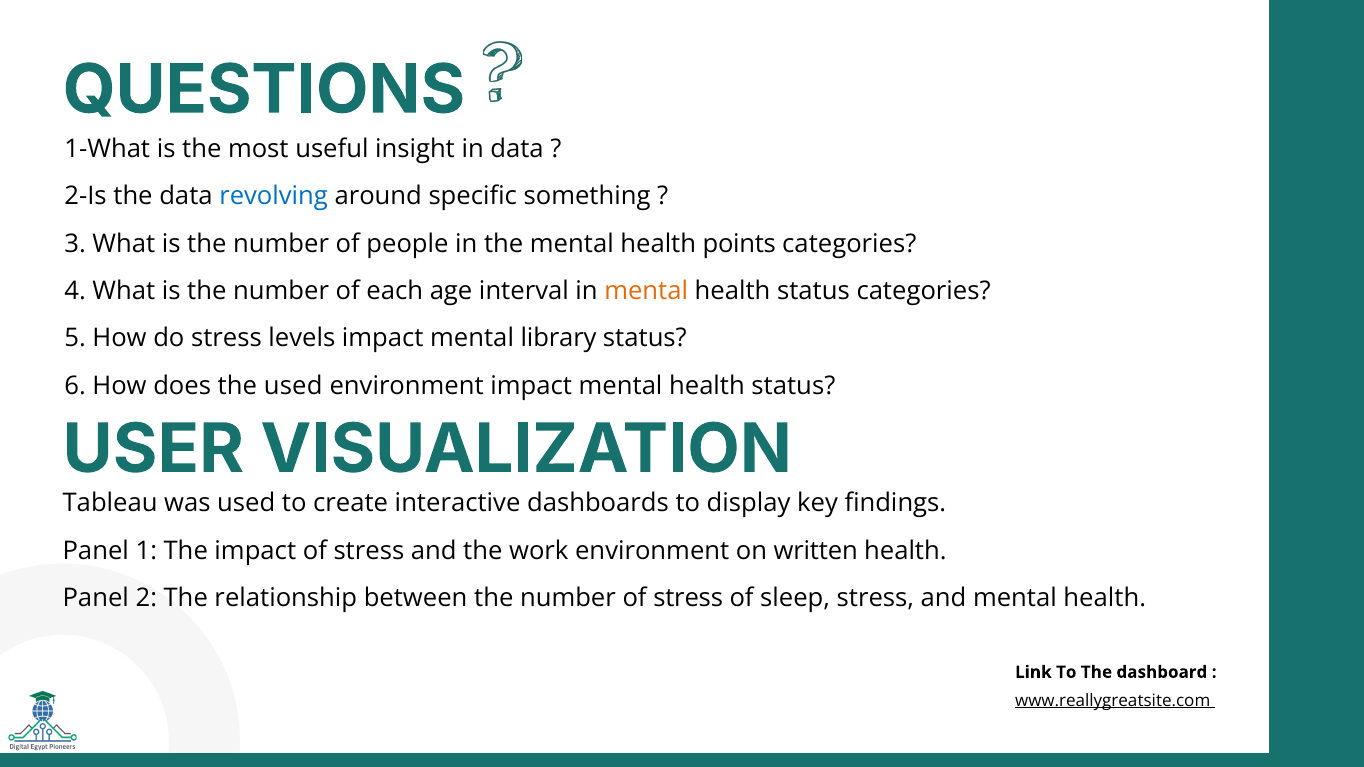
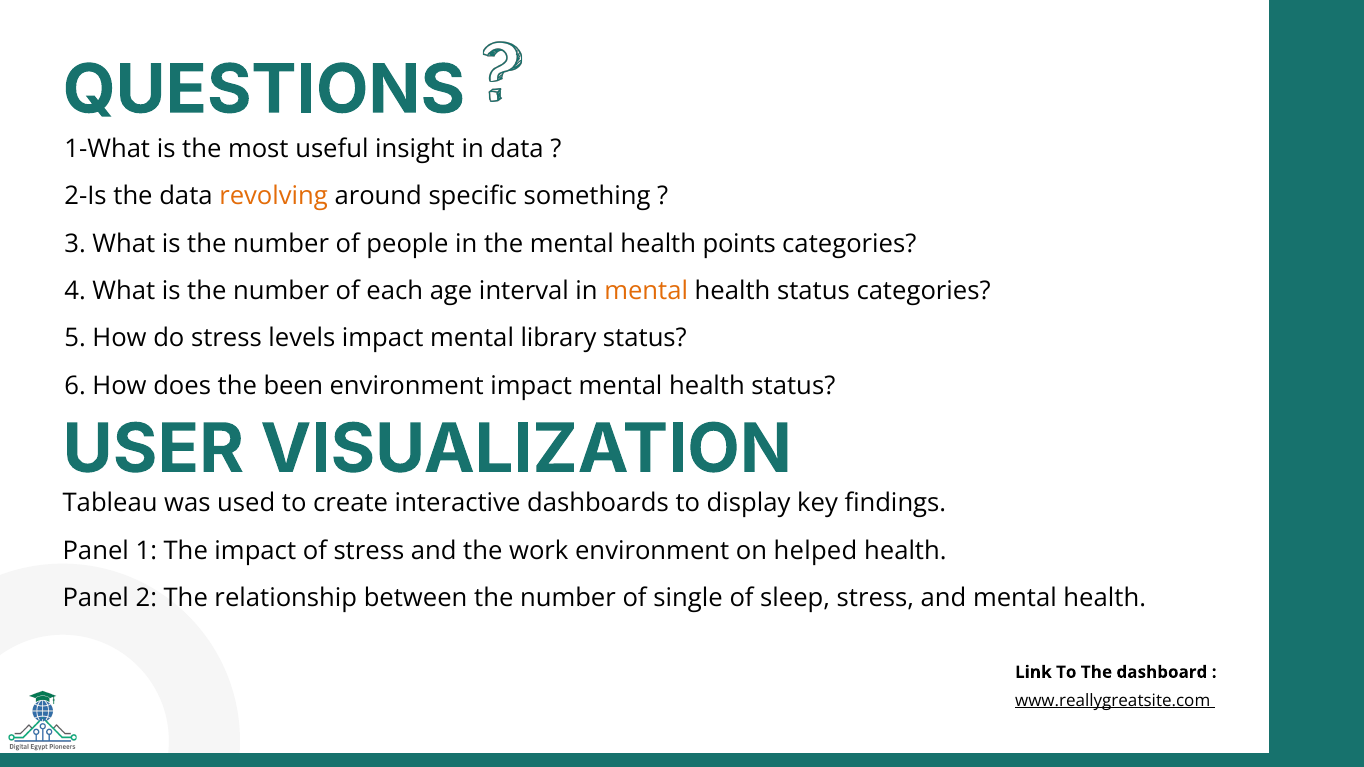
revolving colour: blue -> orange (274, 196)
the used: used -> been (293, 386)
written: written -> helped (816, 551)
number of stress: stress -> single (688, 598)
